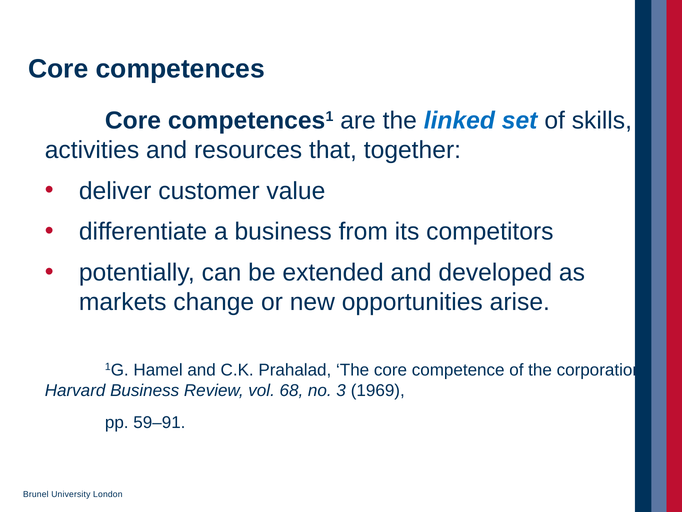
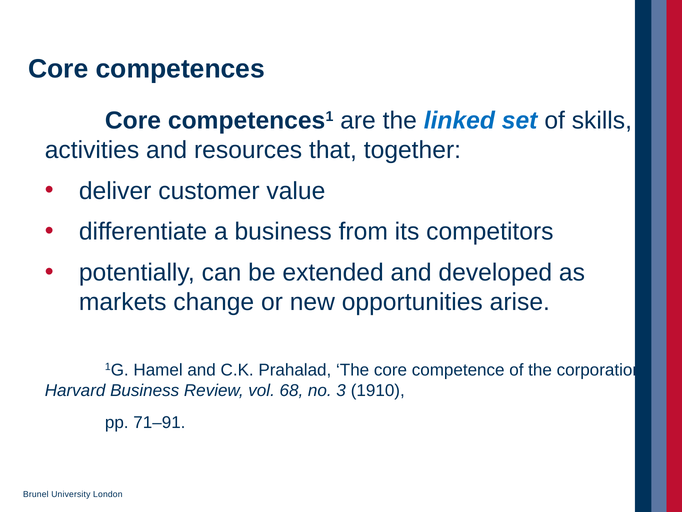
1969: 1969 -> 1910 (378, 390)
59–91: 59–91 -> 71–91 (159, 422)
